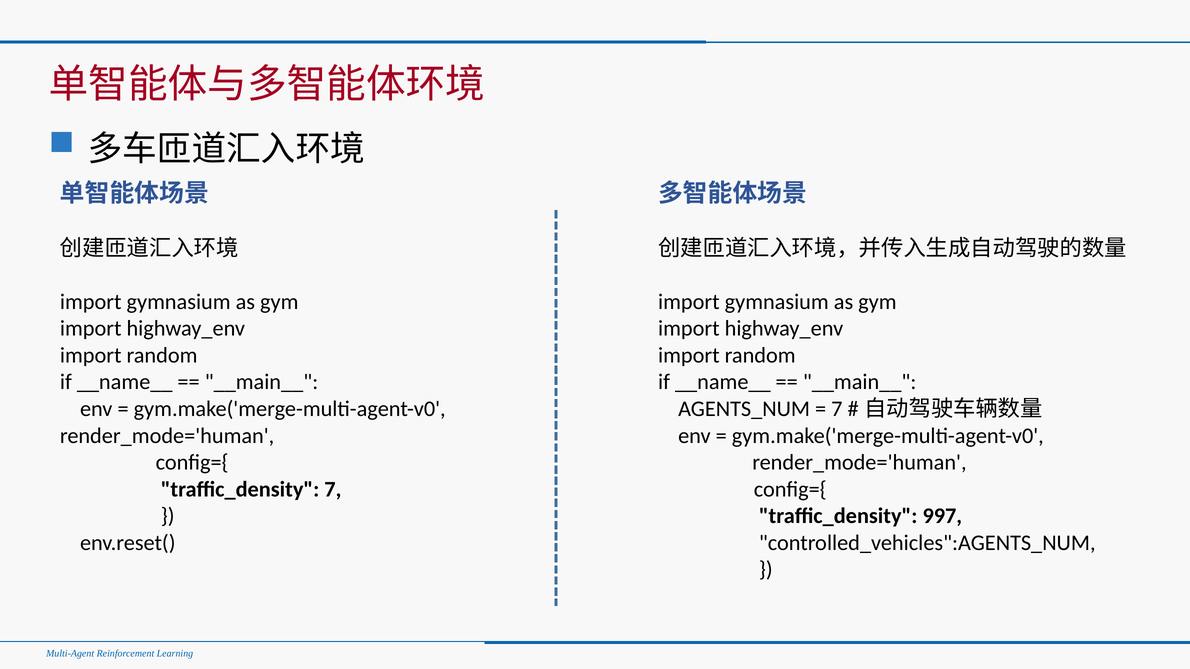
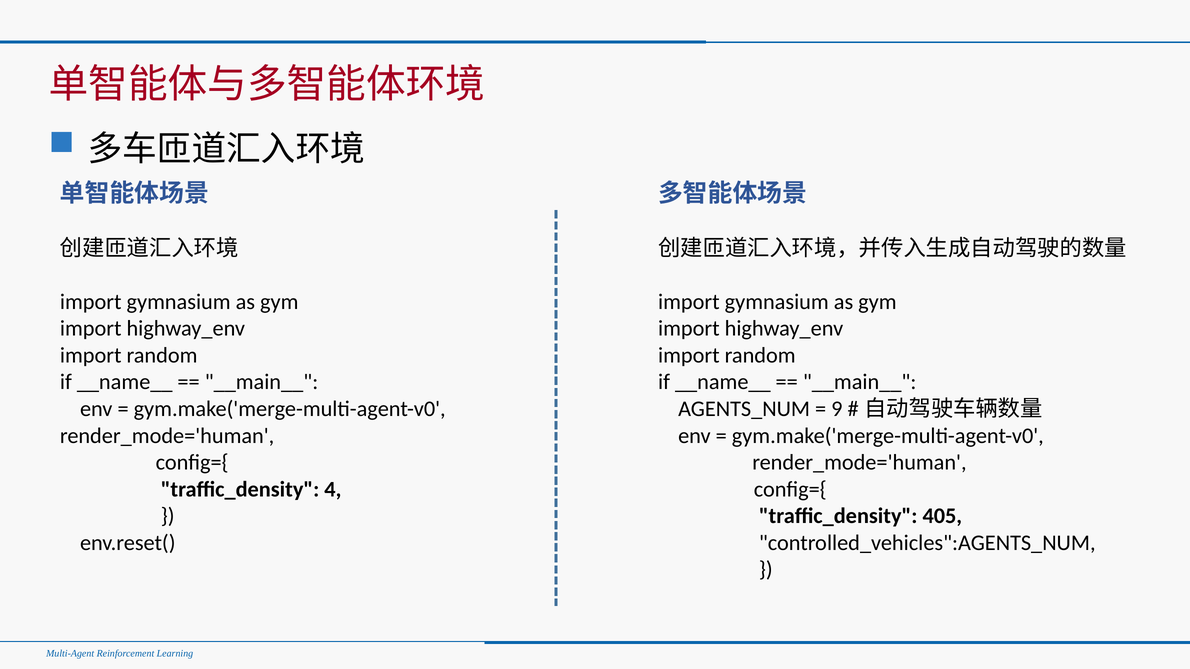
7: 7 -> 9 (837, 409)
traffic_density 7: 7 -> 4 (333, 489)
997: 997 -> 405 (942, 516)
